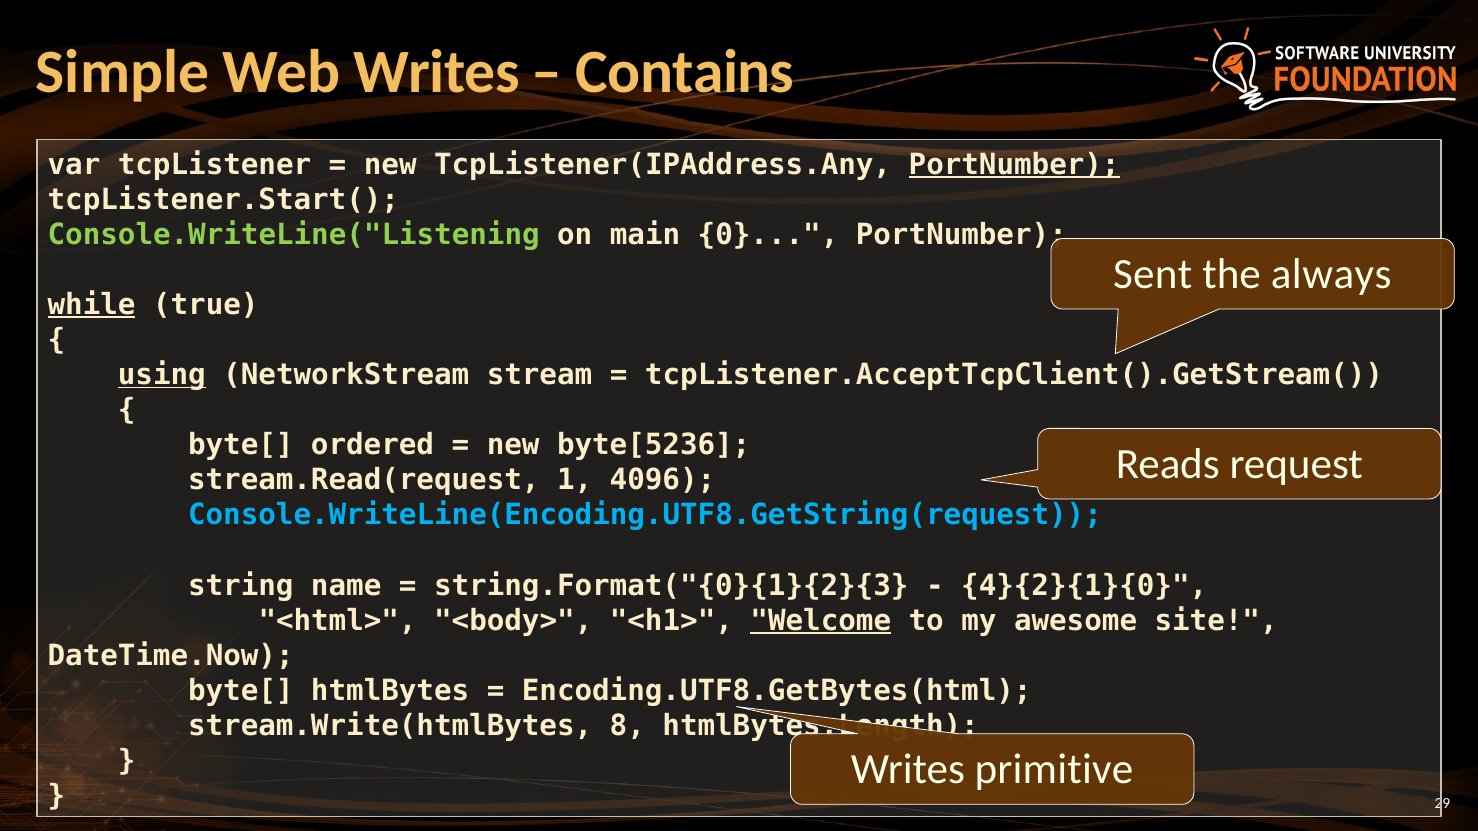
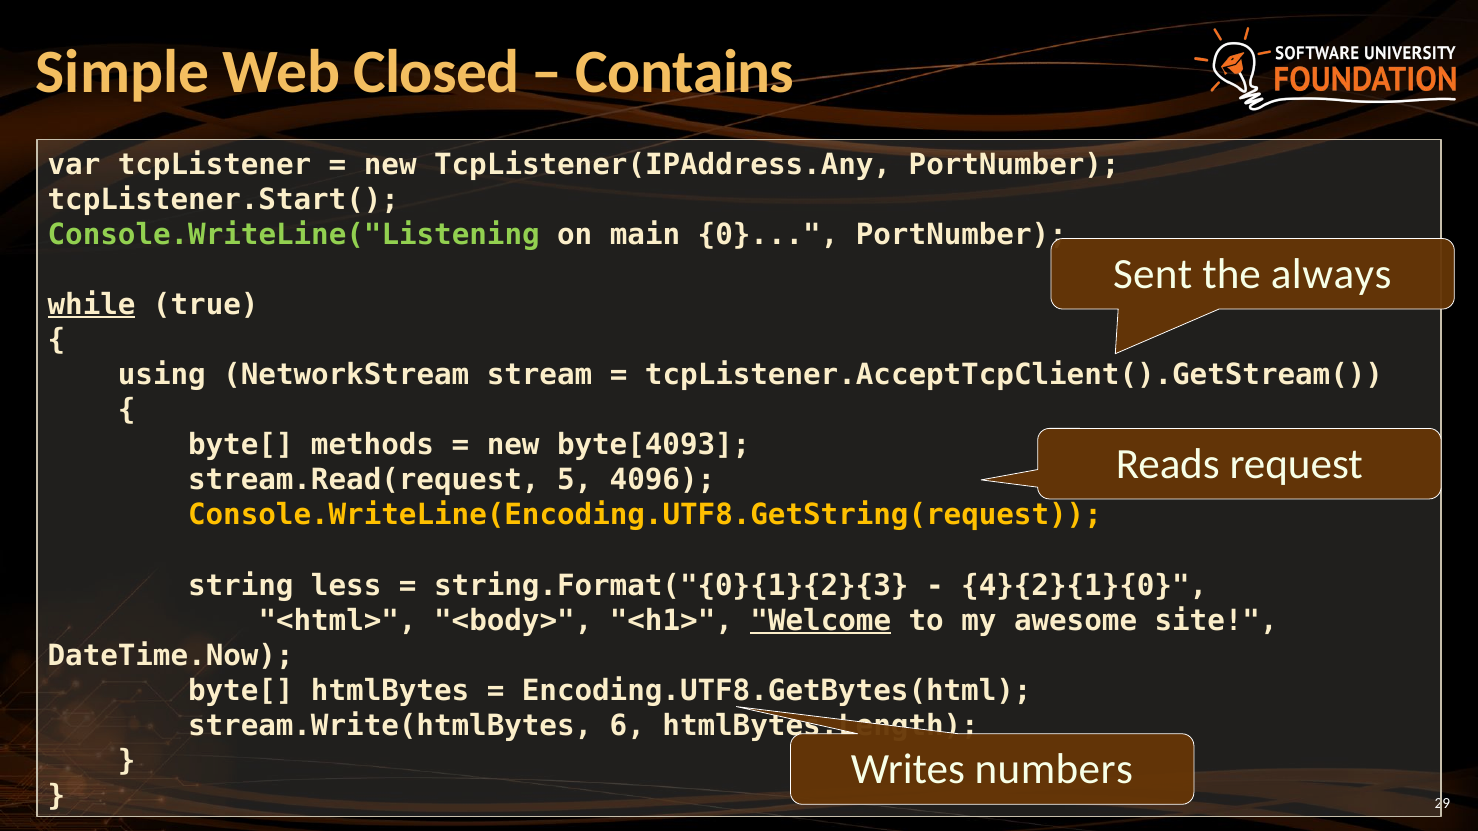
Web Writes: Writes -> Closed (436, 72)
PortNumber underline: present -> none (1014, 165)
using underline: present -> none (162, 375)
ordered: ordered -> methods (373, 445)
byte[5236: byte[5236 -> byte[4093 (654, 445)
1: 1 -> 5 (575, 480)
Console.WriteLine(Encoding.UTF8.GetString(request colour: light blue -> yellow (645, 516)
name: name -> less (346, 586)
8: 8 -> 6 (627, 726)
primitive: primitive -> numbers (1054, 770)
